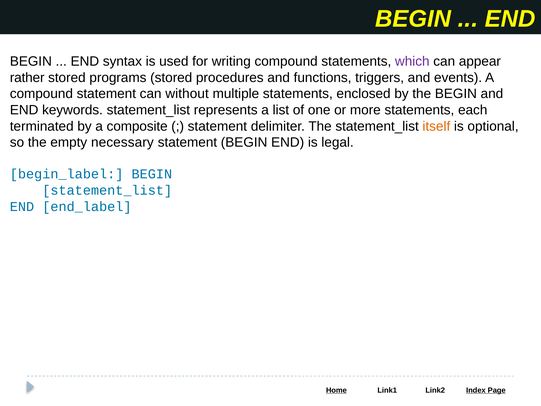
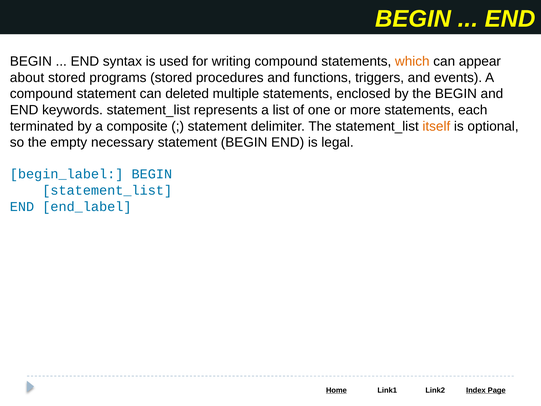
which colour: purple -> orange (412, 61)
rather: rather -> about (27, 78)
without: without -> deleted (187, 94)
